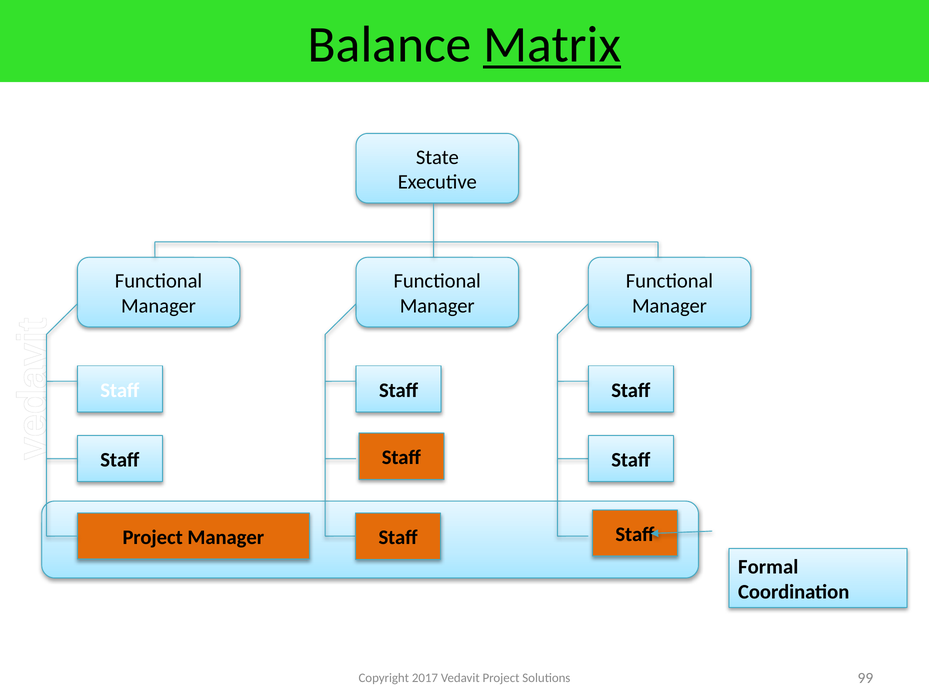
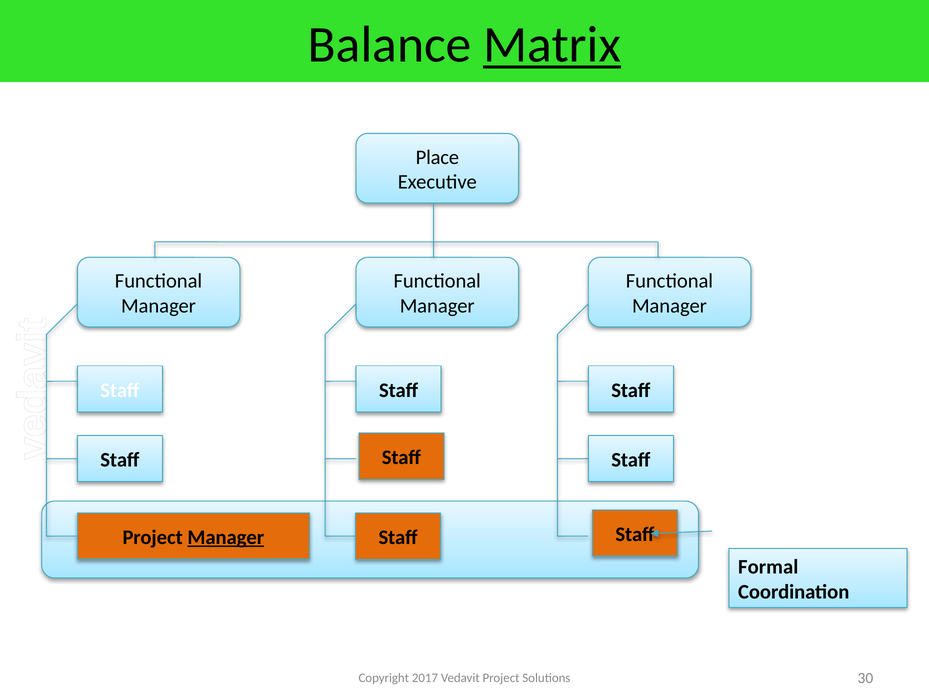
State: State -> Place (437, 157)
Manager underline: none -> present (226, 537)
99: 99 -> 30 (865, 678)
